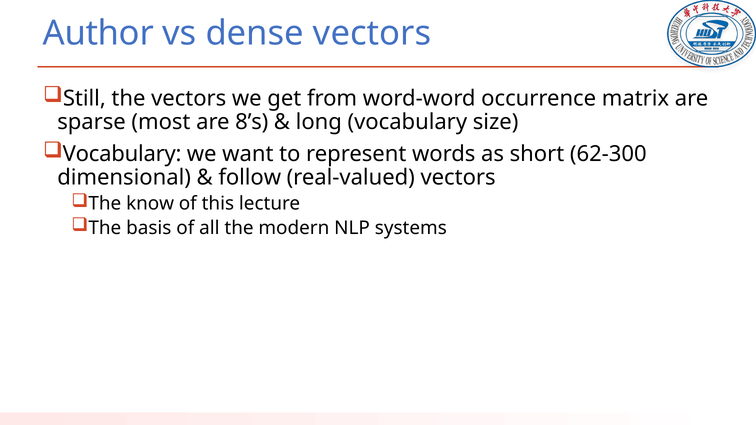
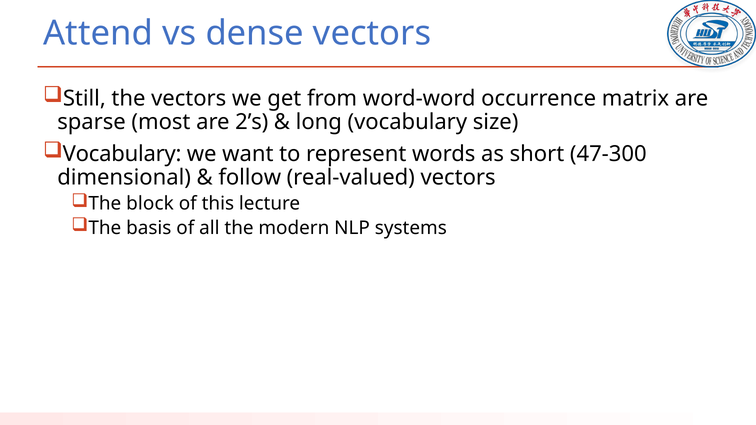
Author: Author -> Attend (98, 33)
8’s: 8’s -> 2’s (252, 122)
62-300: 62-300 -> 47-300 (608, 154)
know: know -> block (150, 204)
